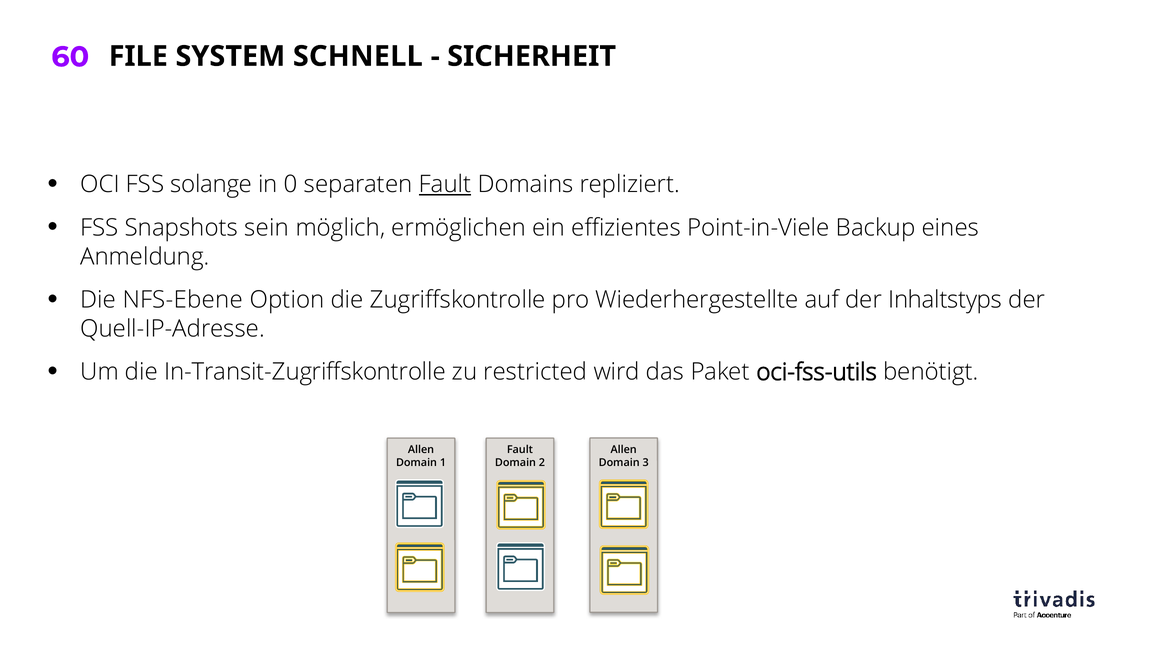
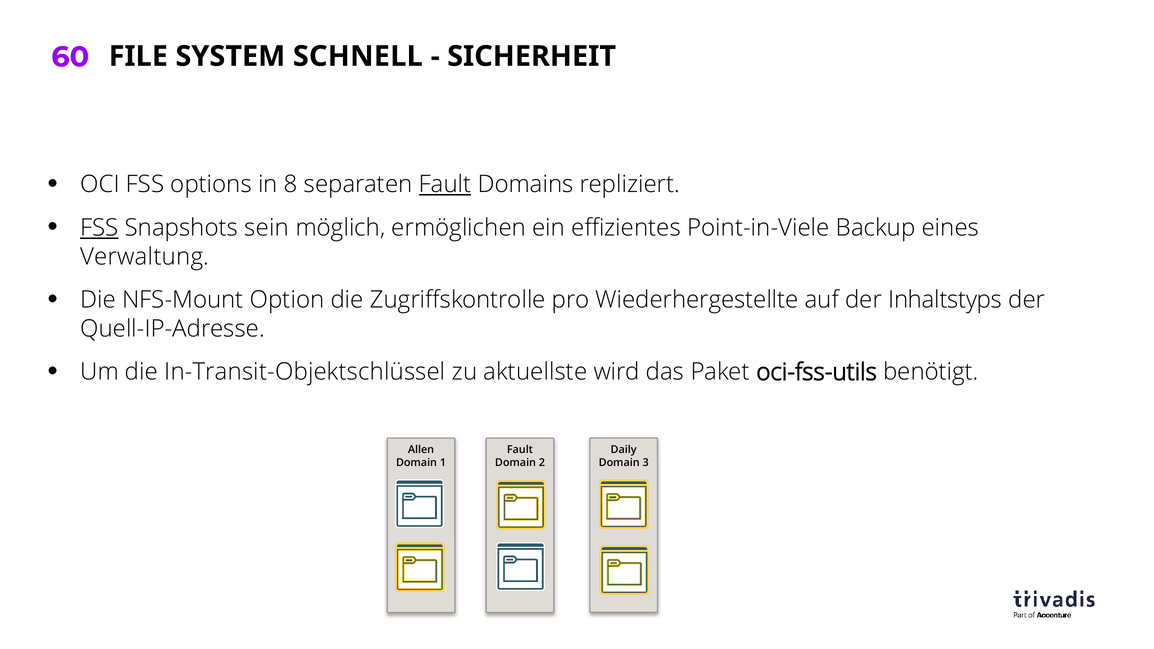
solange: solange -> options (211, 184)
0: 0 -> 8 (291, 184)
FSS underline: none -> present (99, 228)
Anmeldung: Anmeldung -> Verwaltung (145, 257)
NFS-Ebene: NFS-Ebene -> NFS-Mount (183, 300)
In-Transit-Zugriffskontrolle: In-Transit-Zugriffskontrolle -> In-Transit-Objektschlüssel (305, 372)
restricted: restricted -> aktuellste (535, 372)
Allen: Allen -> Daily (624, 450)
